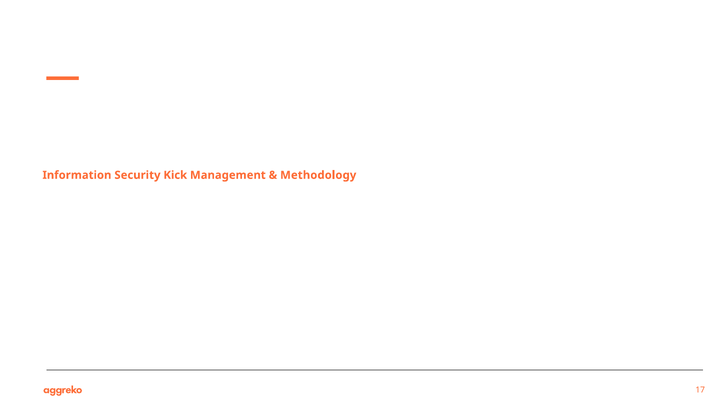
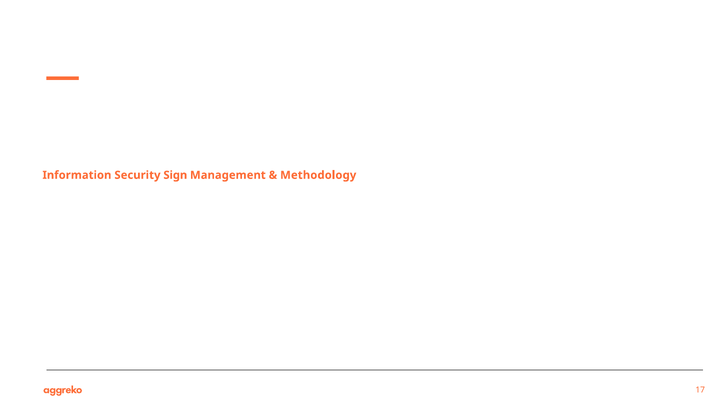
Kick: Kick -> Sign (175, 175)
